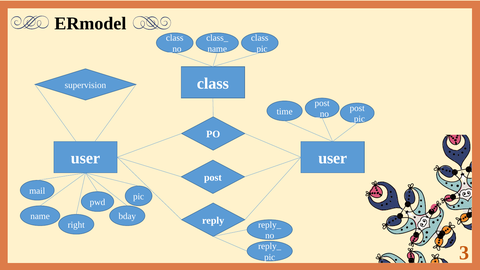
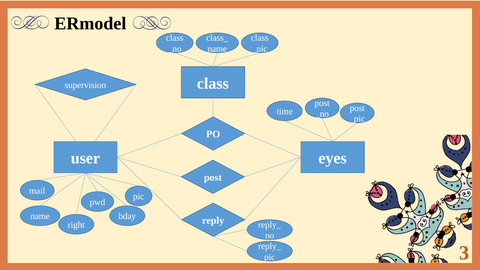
user user: user -> eyes (333, 158)
